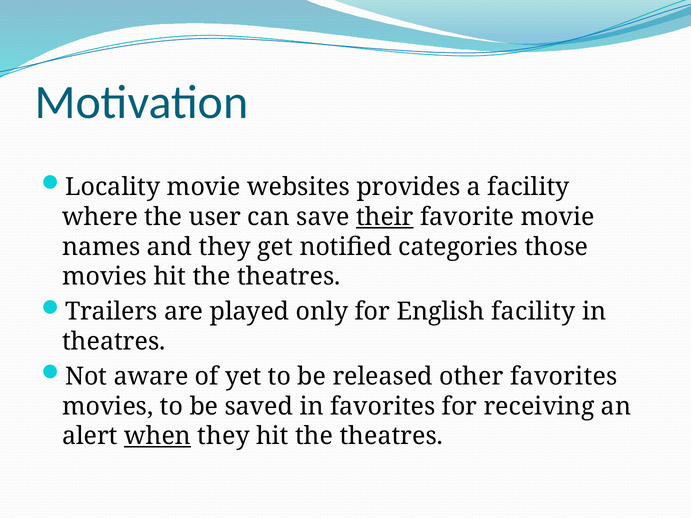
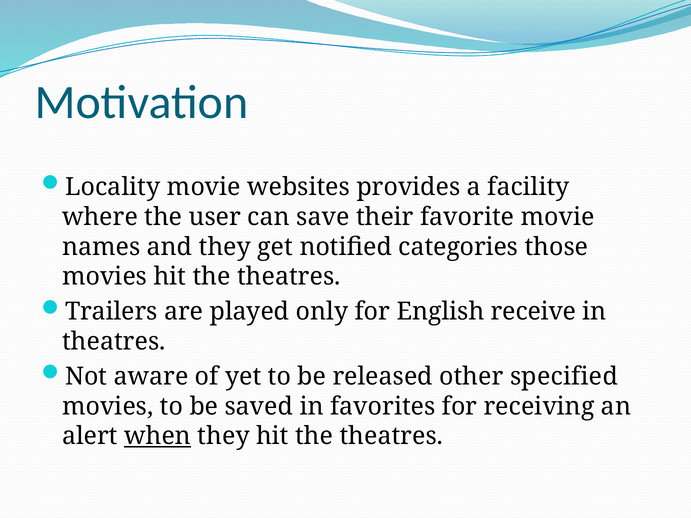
their underline: present -> none (385, 217)
English facility: facility -> receive (534, 312)
other favorites: favorites -> specified (564, 377)
